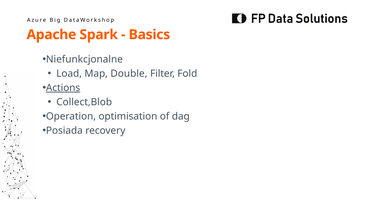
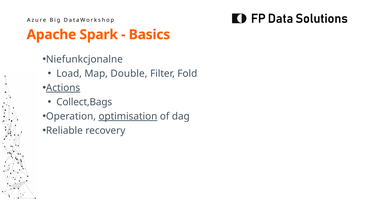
Collect,Blob: Collect,Blob -> Collect,Bags (84, 102)
optimisation underline: none -> present (128, 116)
Posiada: Posiada -> Reliable (64, 130)
